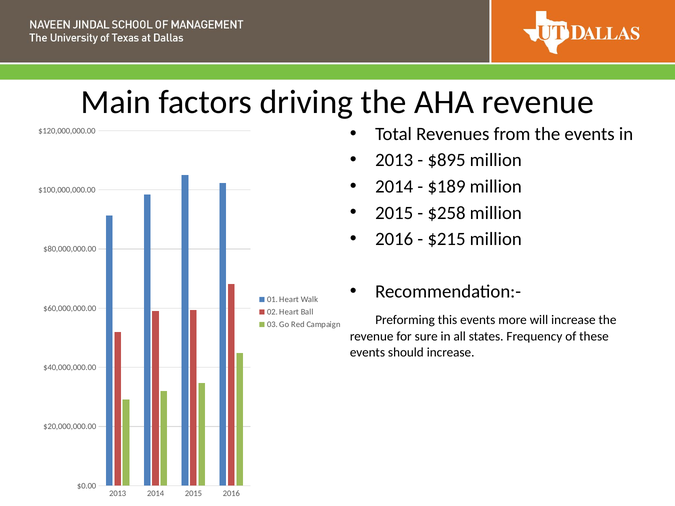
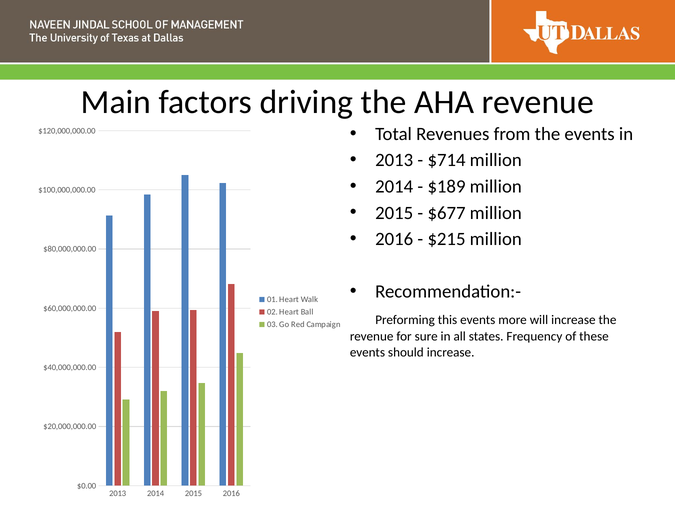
$895: $895 -> $714 (447, 160)
$258: $258 -> $677 (447, 213)
